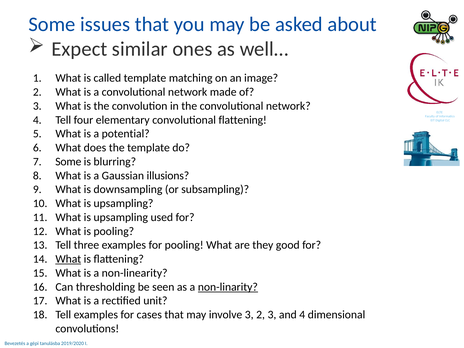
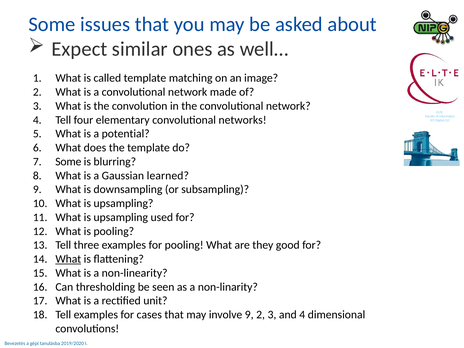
convolutional flattening: flattening -> networks (243, 120)
illusions: illusions -> learned (168, 176)
non-linarity underline: present -> none (228, 287)
involve 3: 3 -> 9 (249, 315)
